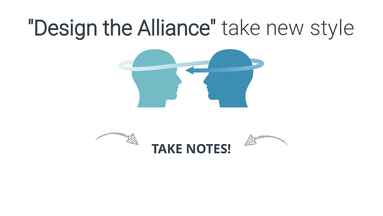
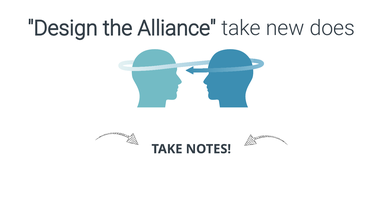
style: style -> does (332, 28)
